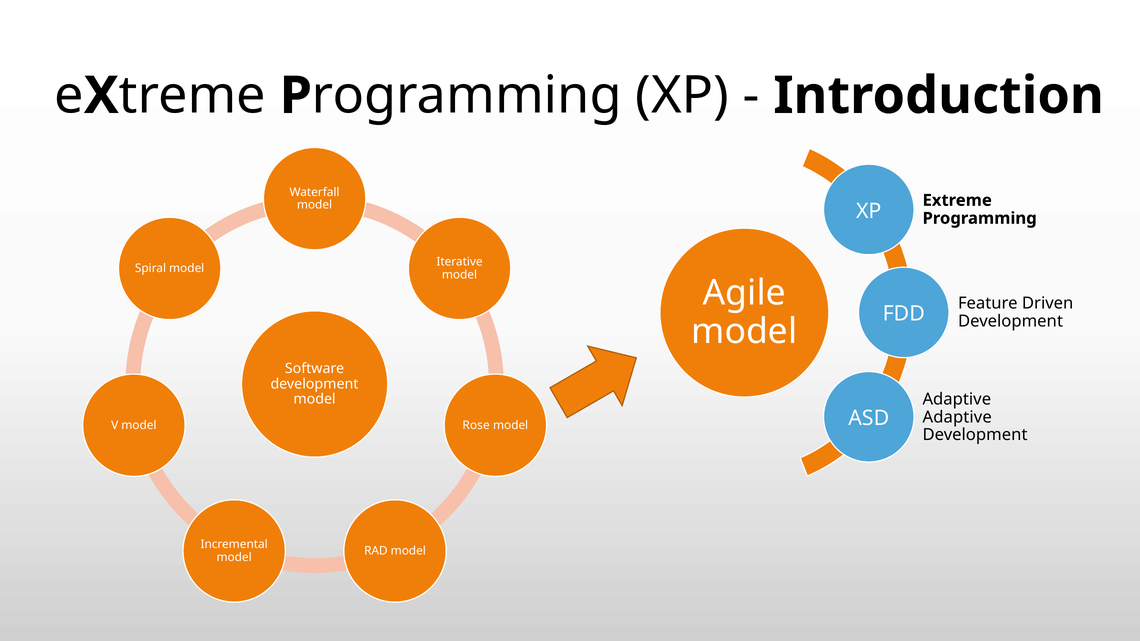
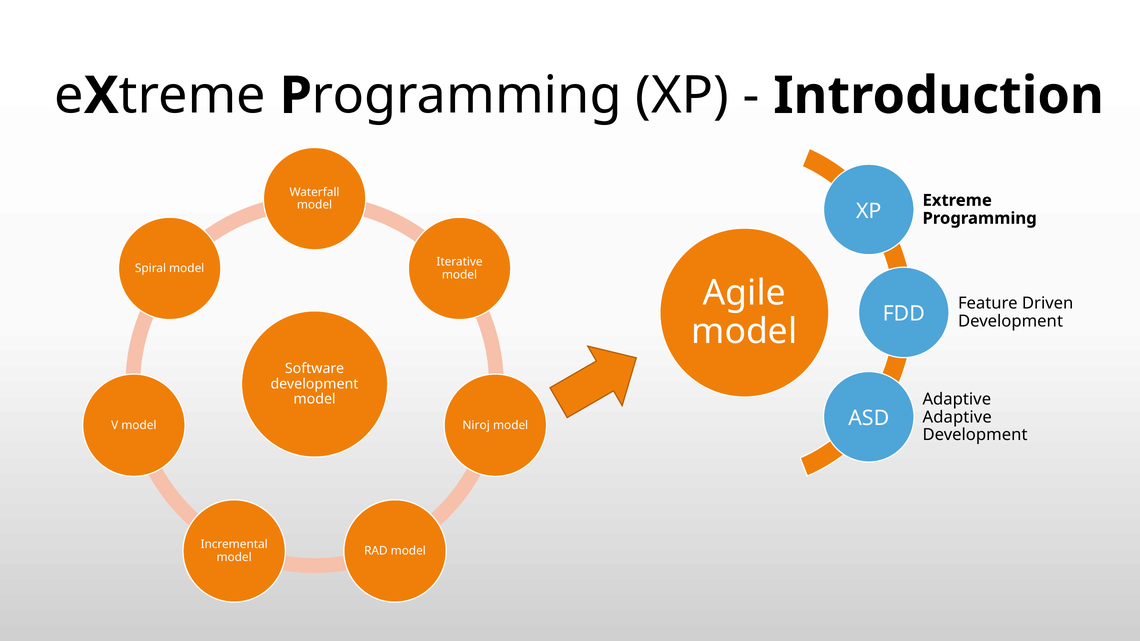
Rose: Rose -> Niroj (476, 425)
